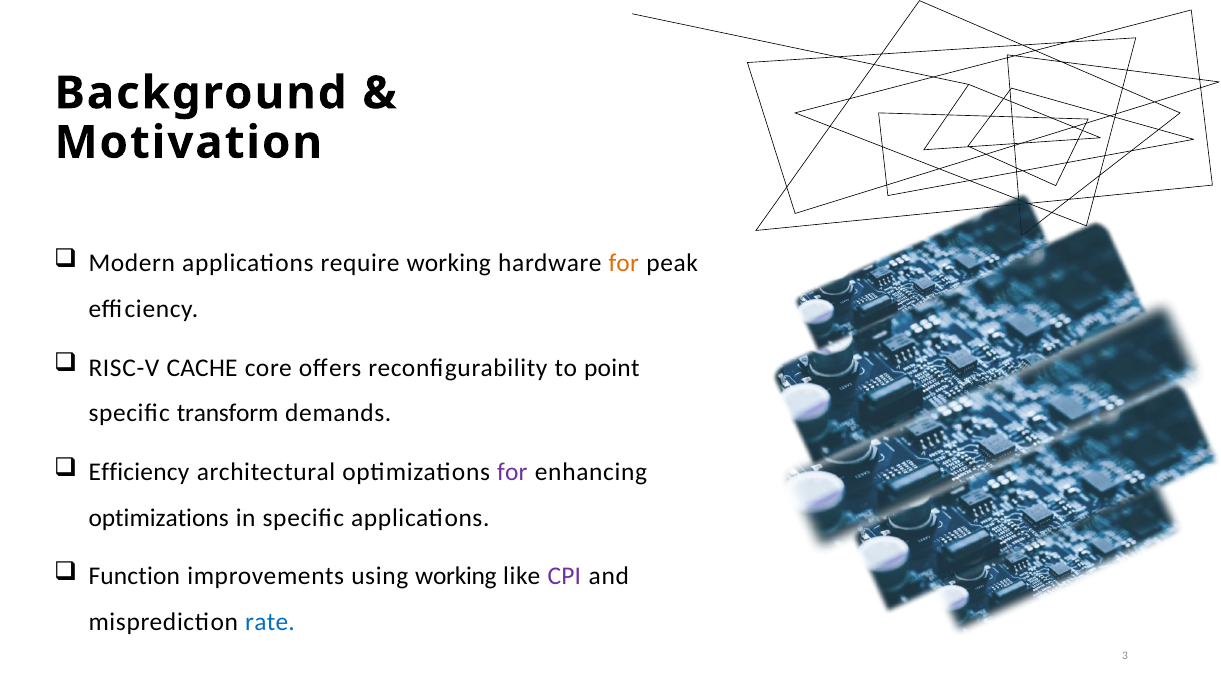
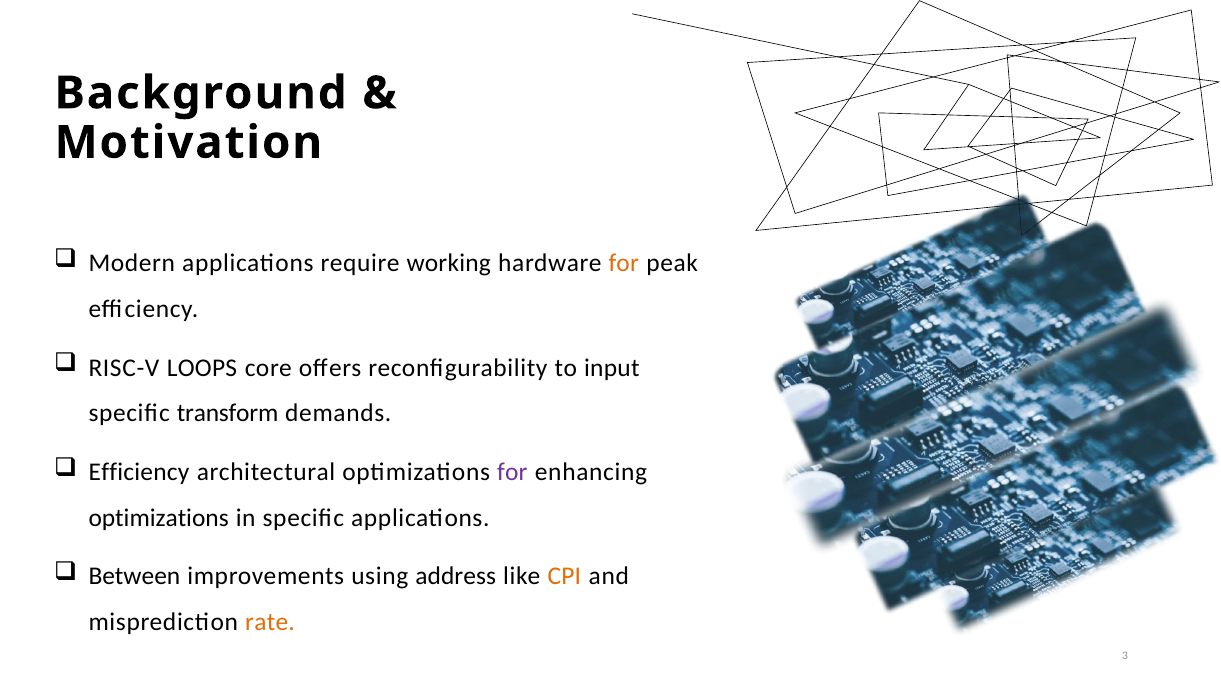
CACHE: CACHE -> LOOPS (202, 368)
point: point -> input (612, 368)
Function: Function -> Between (134, 576)
using working: working -> address (456, 576)
CPI colour: purple -> orange (564, 576)
rate colour: blue -> orange (270, 622)
